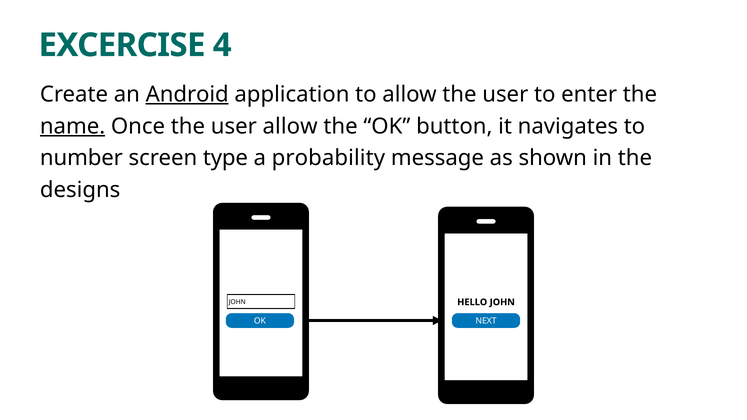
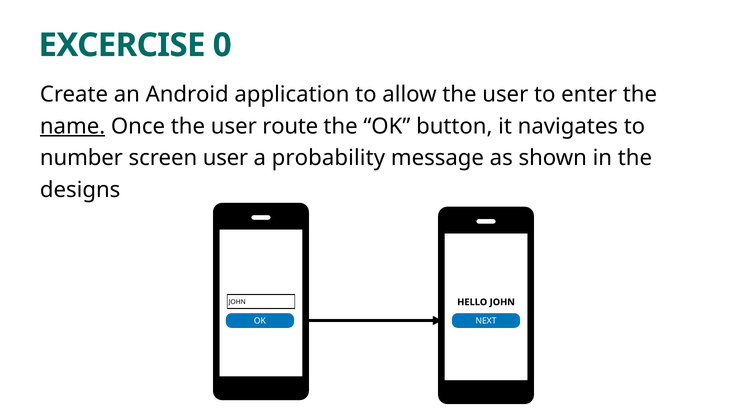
4: 4 -> 0 (222, 45)
Android underline: present -> none (187, 94)
user allow: allow -> route (290, 126)
screen type: type -> user (225, 158)
